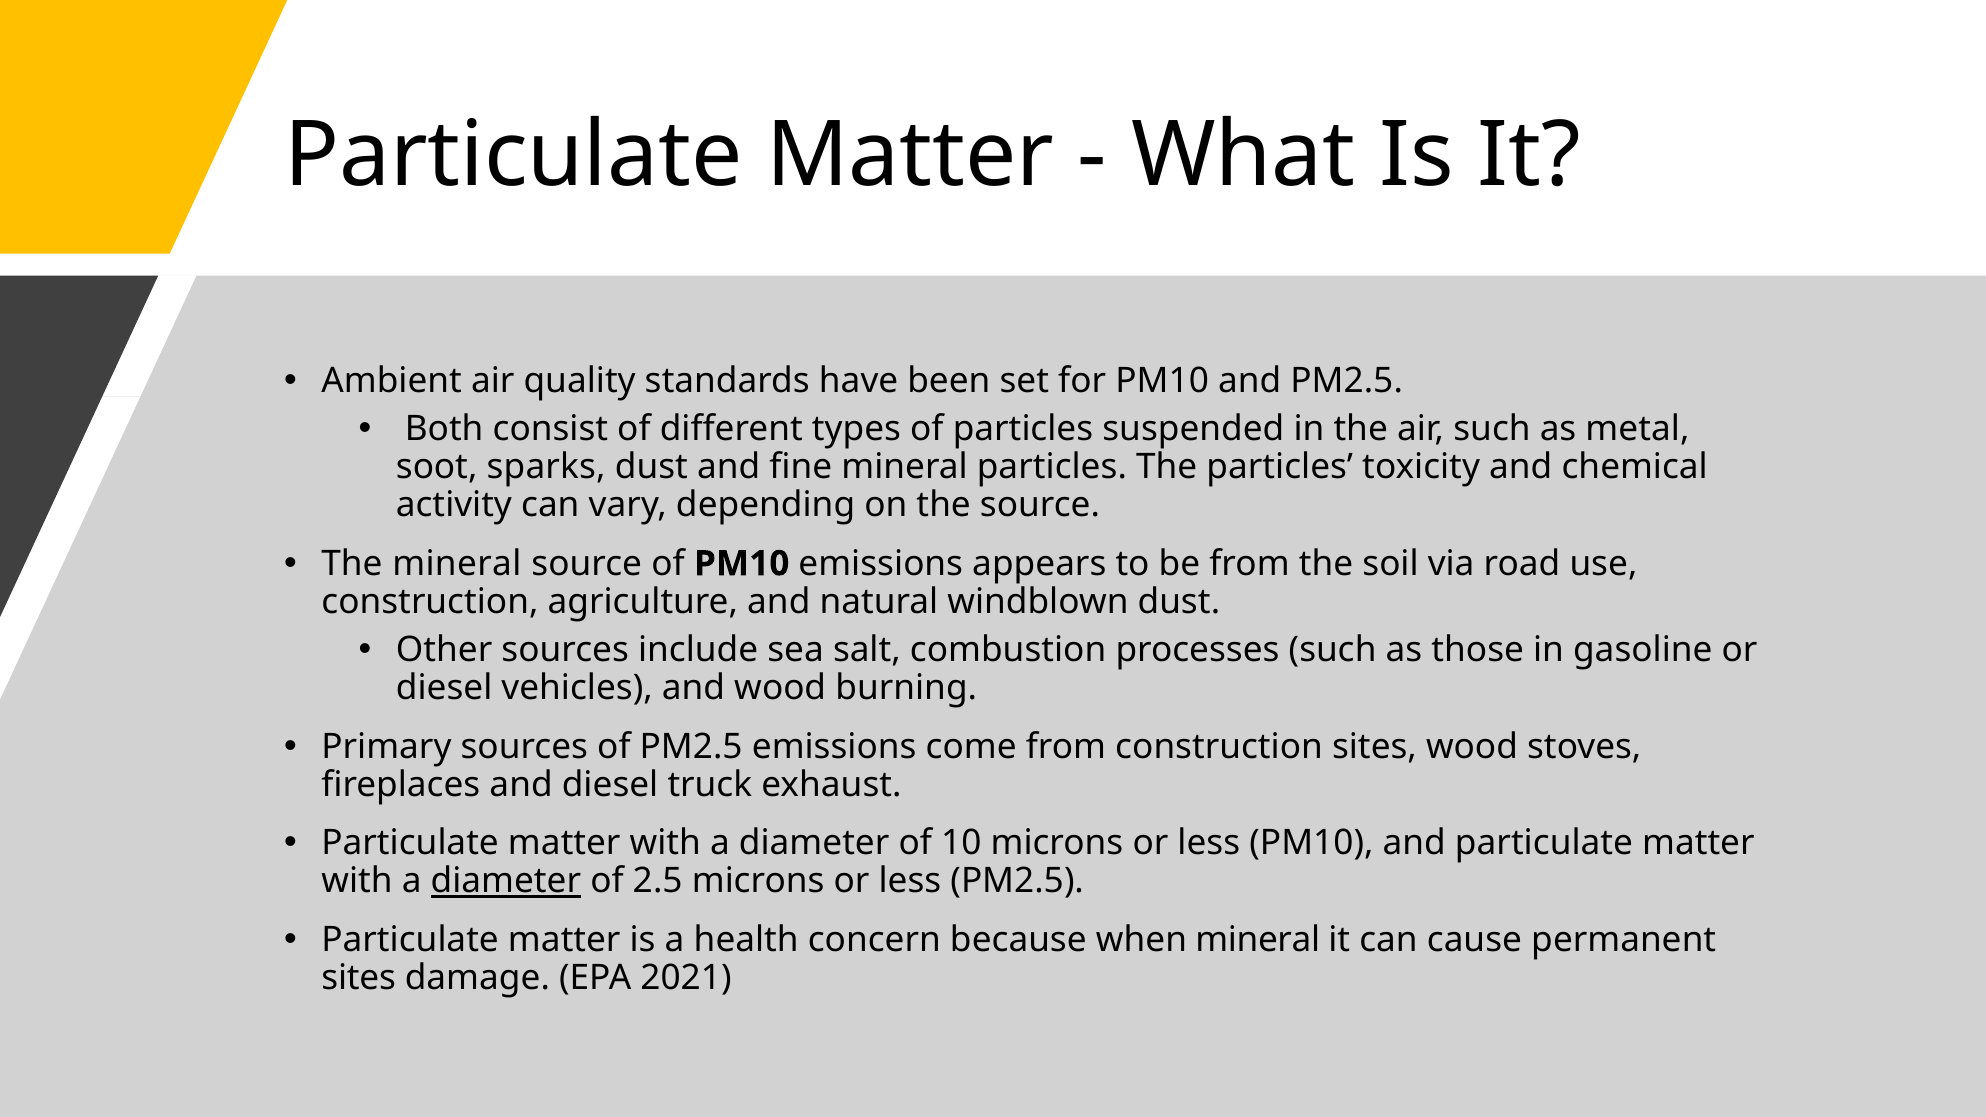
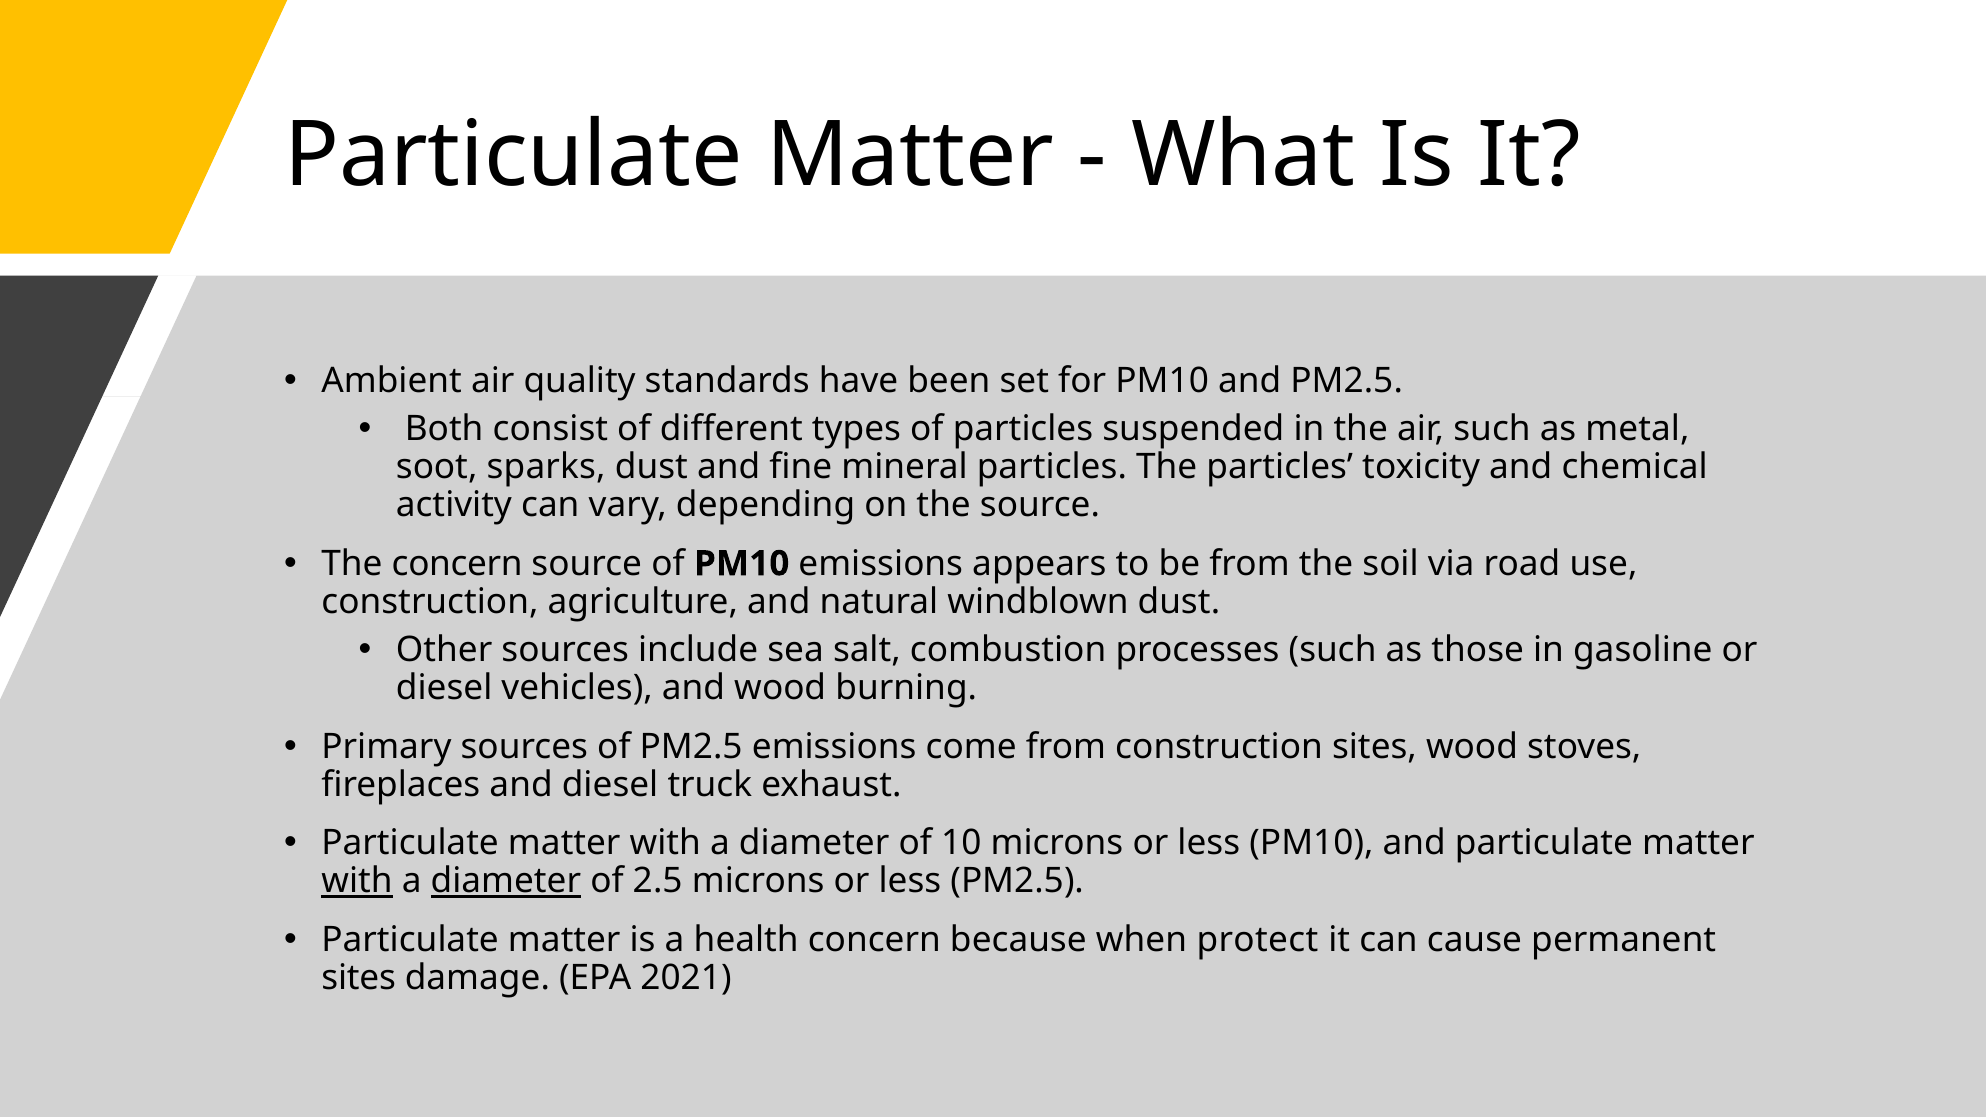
The mineral: mineral -> concern (457, 564)
with underline: none -> present (357, 881)
when mineral: mineral -> protect (1257, 940)
